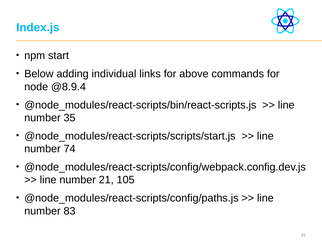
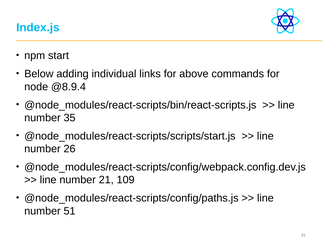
74: 74 -> 26 (70, 149)
105: 105 -> 109 (126, 180)
83: 83 -> 51 (70, 211)
